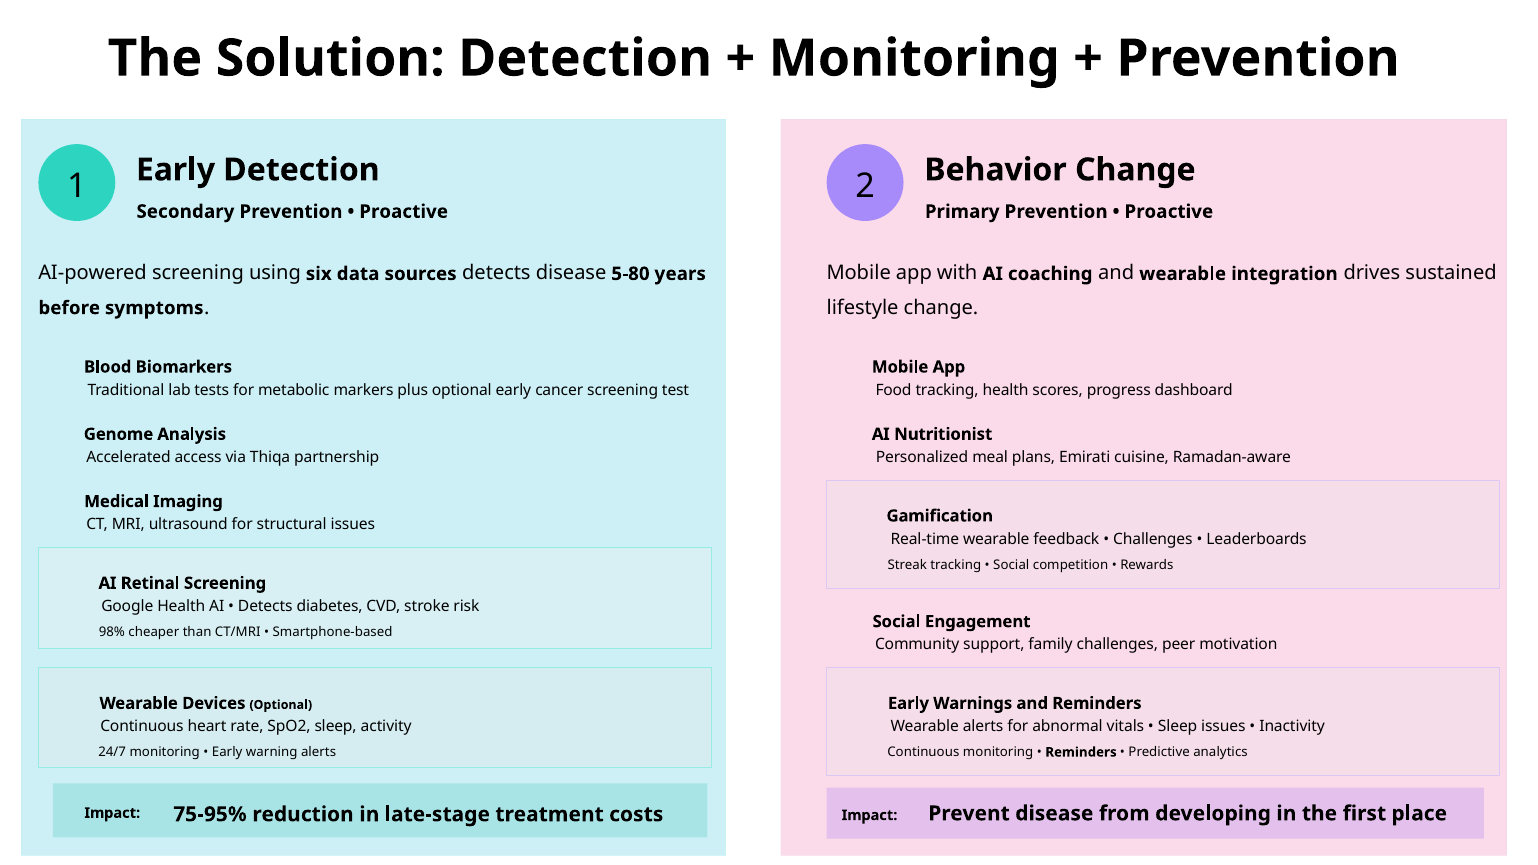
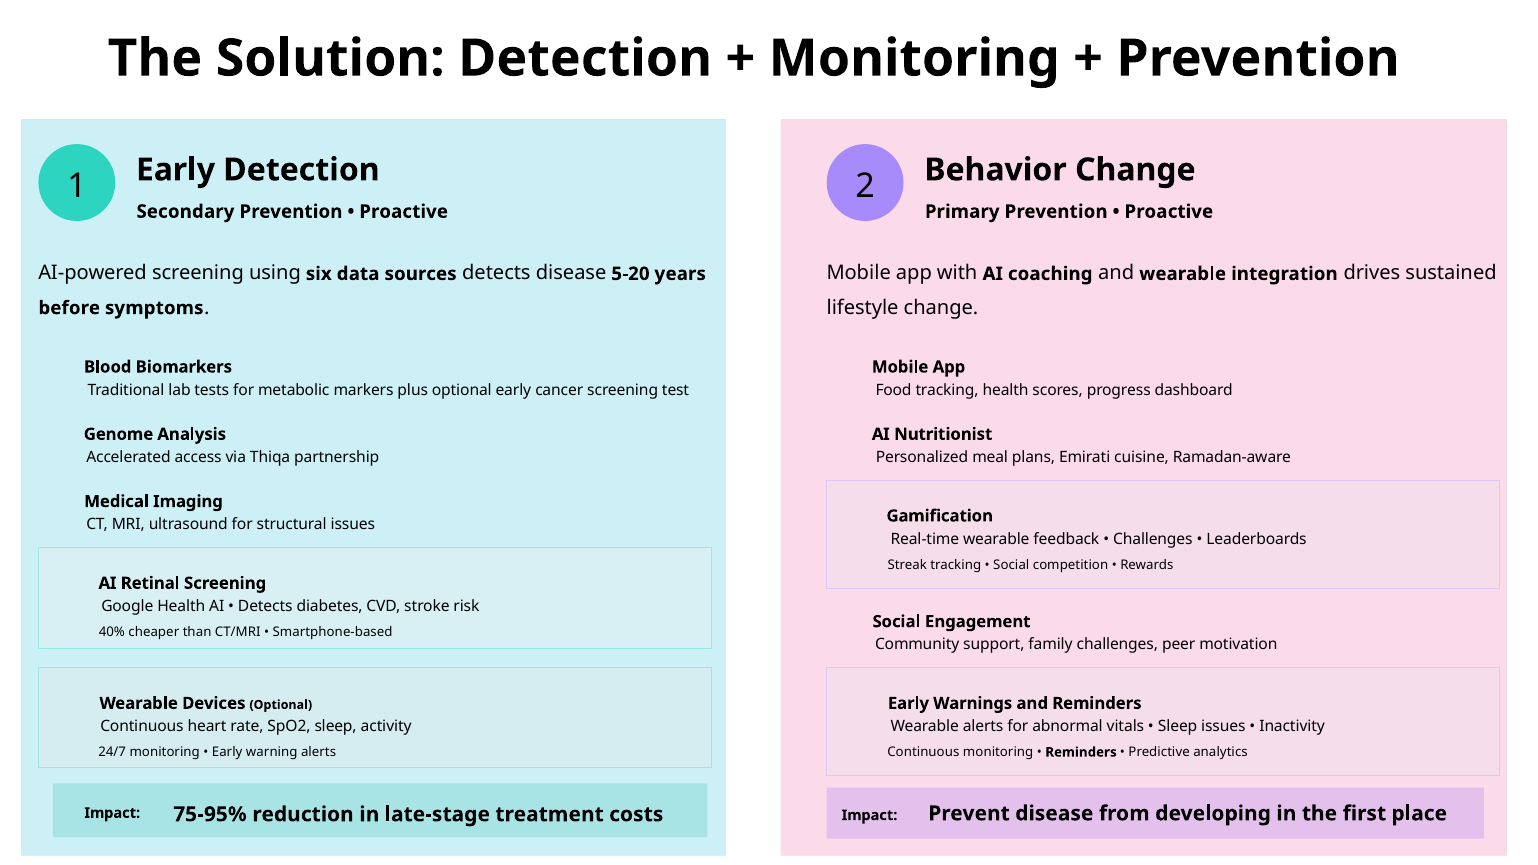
5-80: 5-80 -> 5-20 (630, 274)
98%: 98% -> 40% (112, 632)
